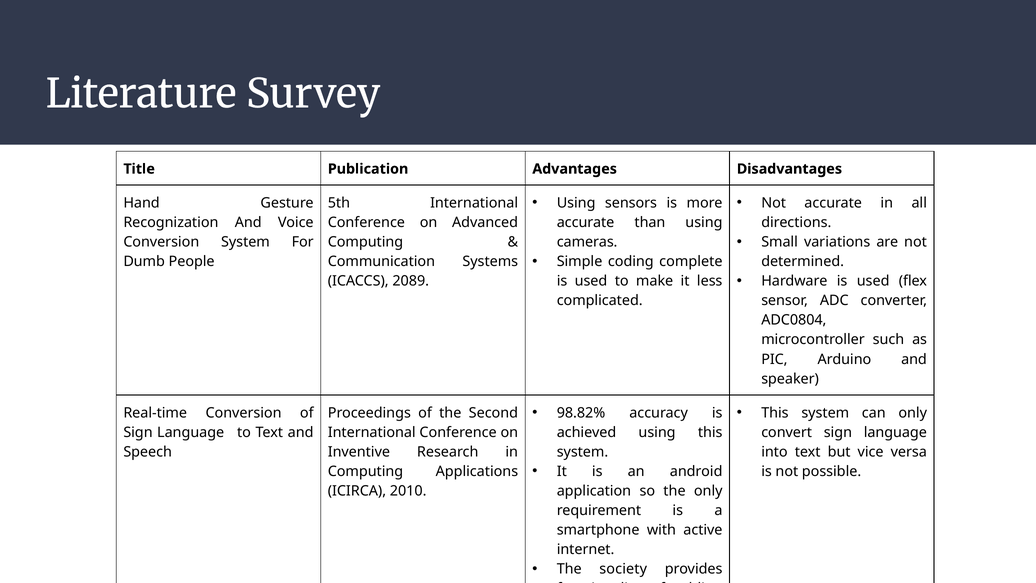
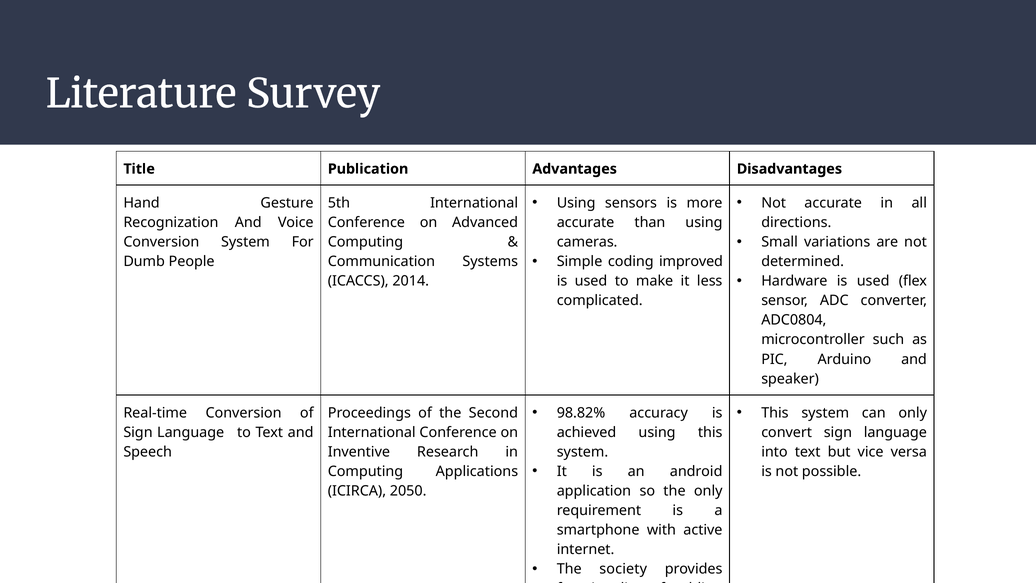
complete: complete -> improved (691, 261)
2089: 2089 -> 2014 (411, 281)
2010: 2010 -> 2050 (408, 491)
